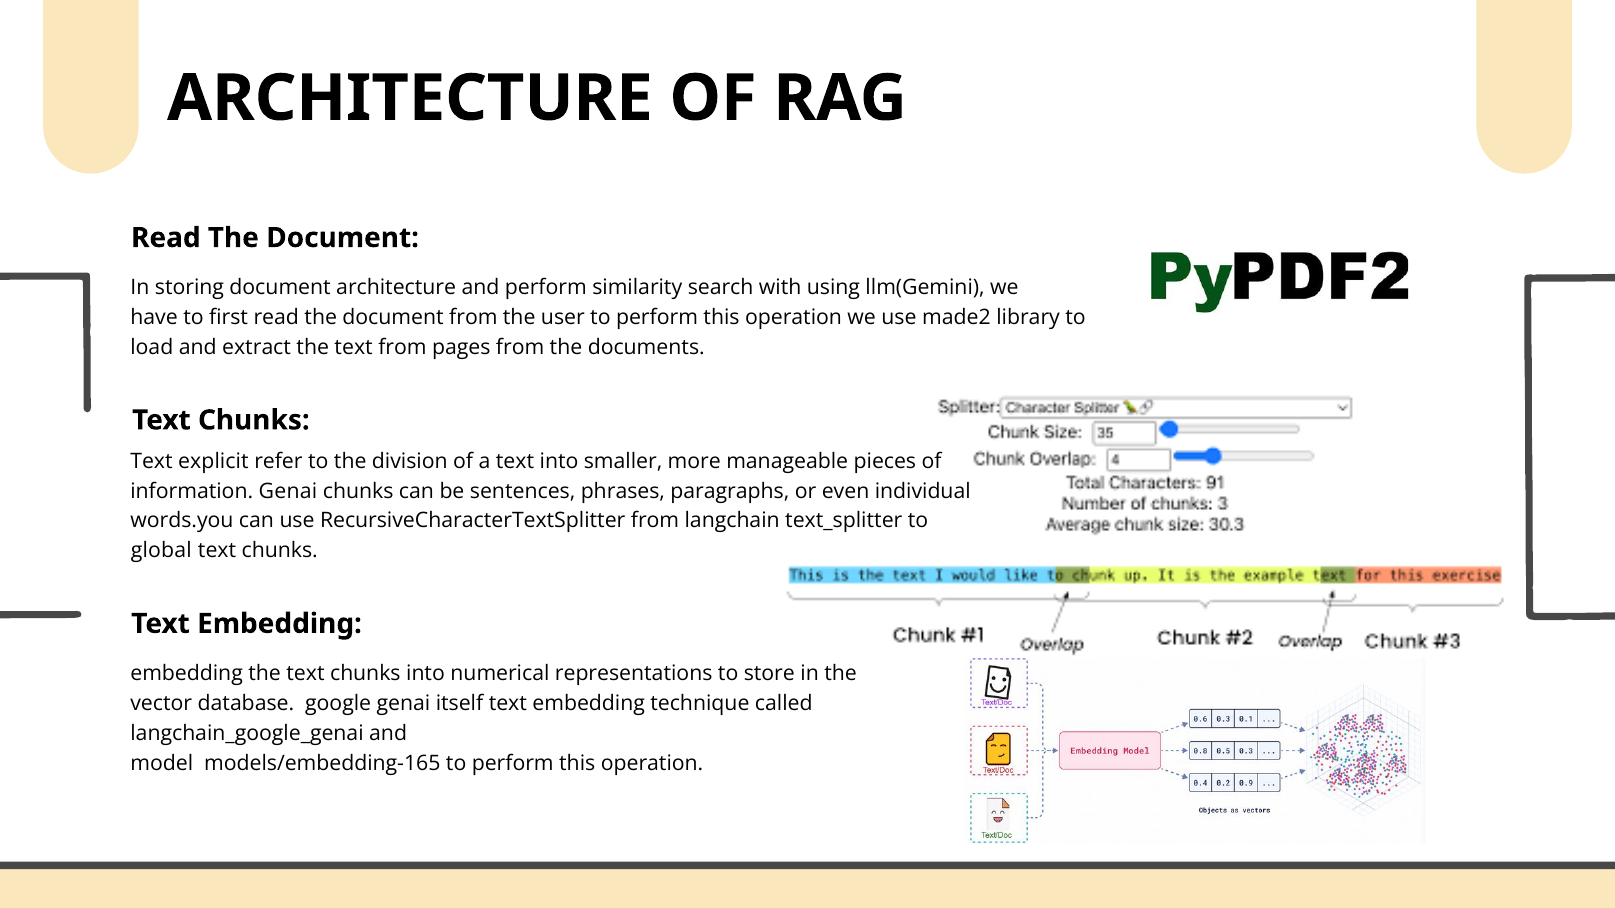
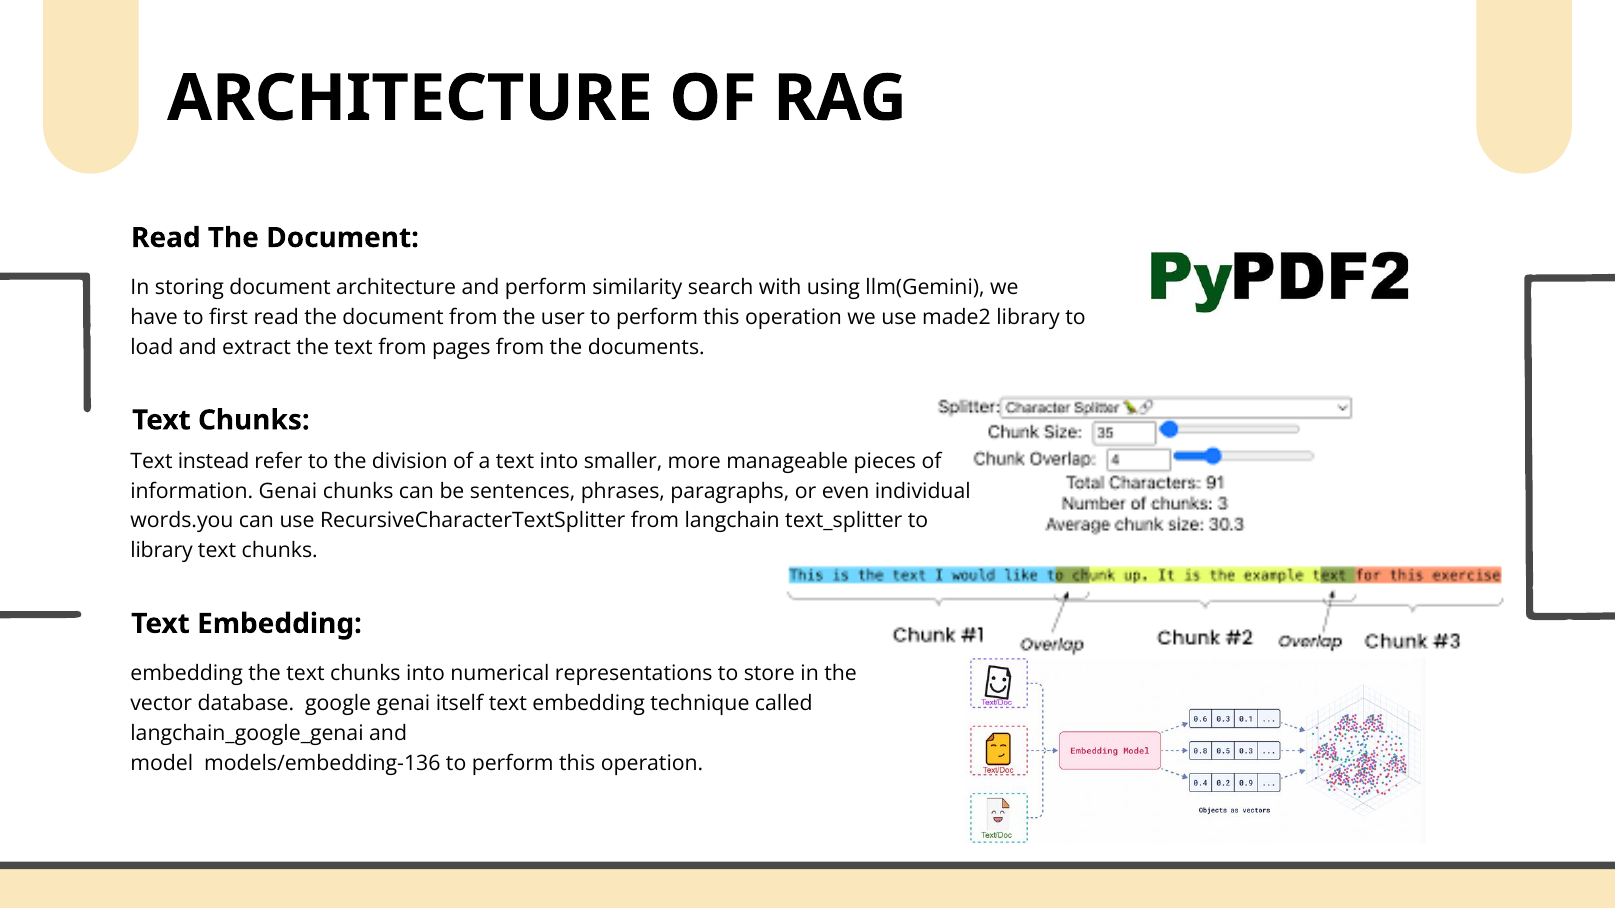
explicit: explicit -> instead (214, 462)
global: global -> library (162, 551)
models/embedding-165: models/embedding-165 -> models/embedding-136 (322, 763)
